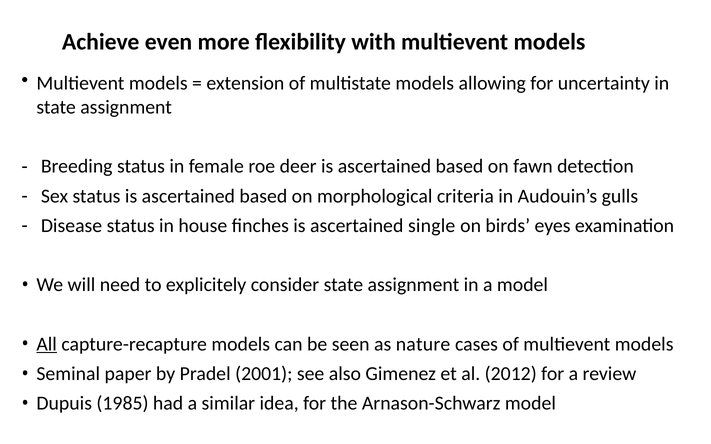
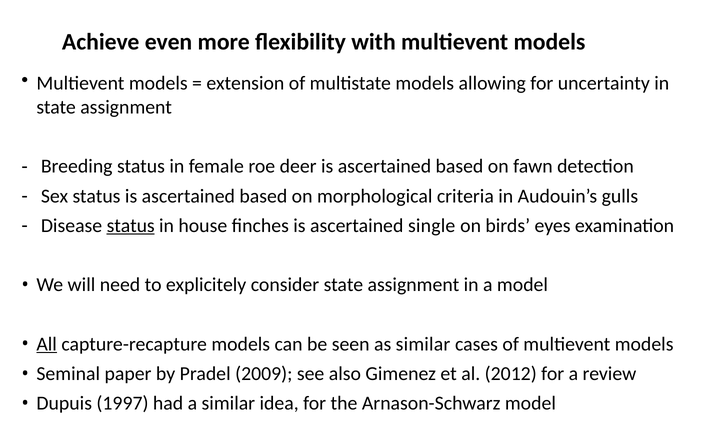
status underline: none -> present (131, 226)
as nature: nature -> similar (423, 344)
2001: 2001 -> 2009 (264, 374)
1985: 1985 -> 1997 (122, 404)
